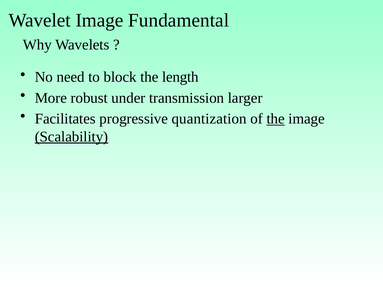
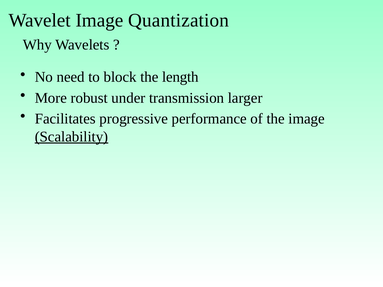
Fundamental: Fundamental -> Quantization (179, 20)
quantization: quantization -> performance (209, 119)
the underline: present -> none (276, 119)
